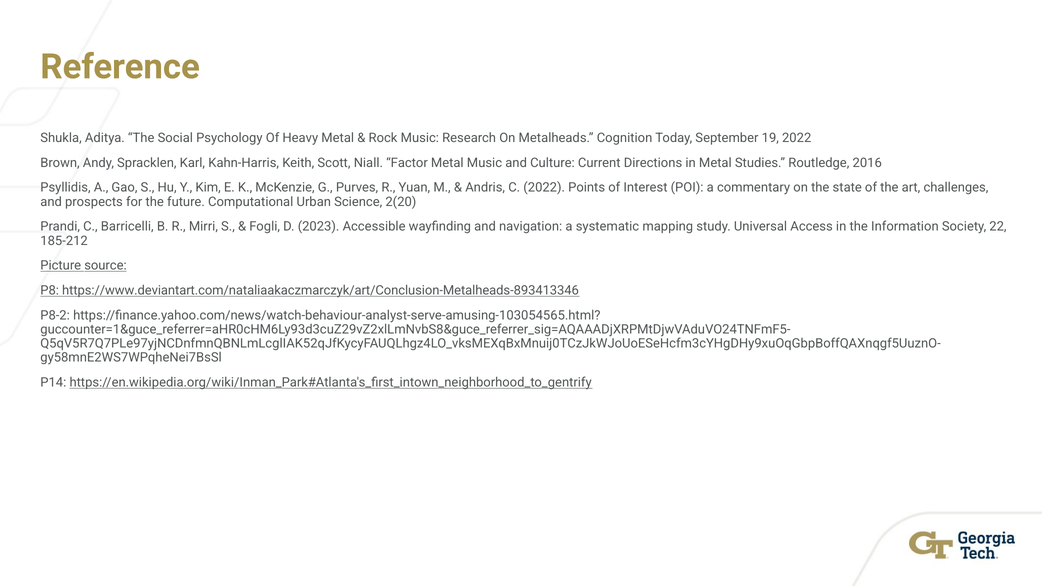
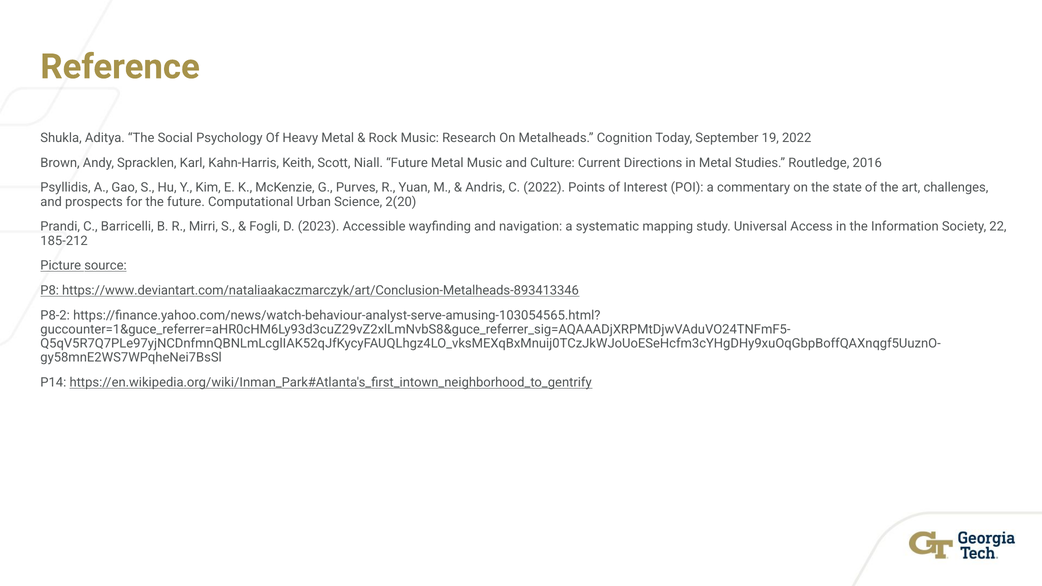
Niall Factor: Factor -> Future (407, 163)
